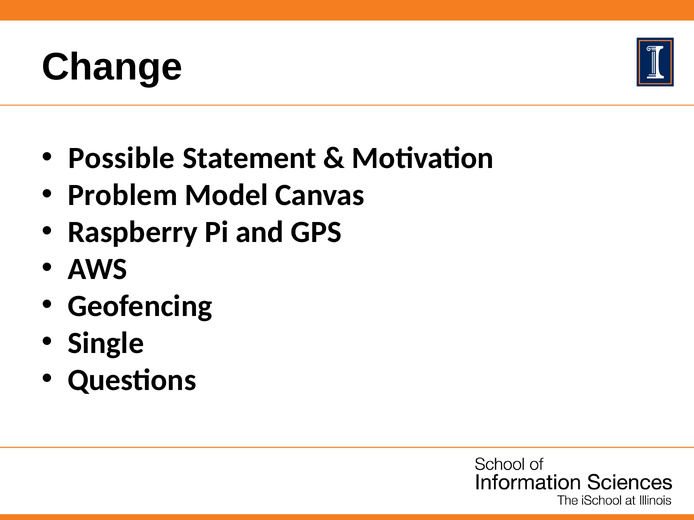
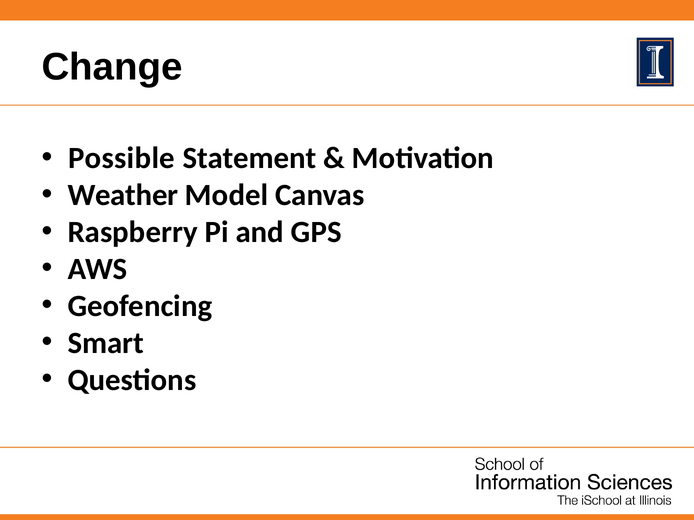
Problem: Problem -> Weather (123, 195)
Single: Single -> Smart (106, 343)
